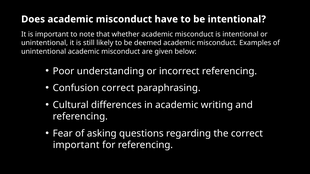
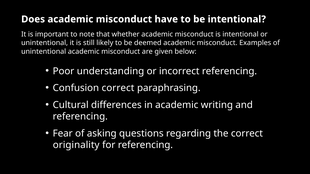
important: important -> originality (76, 145)
